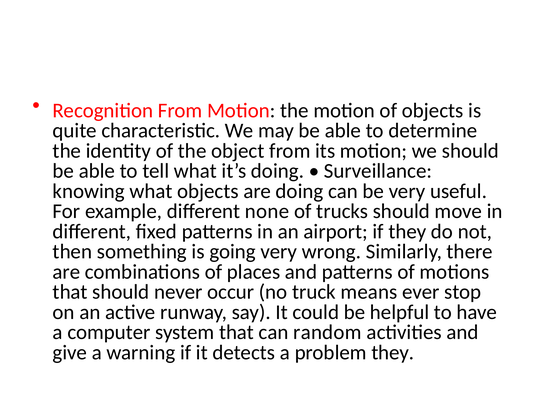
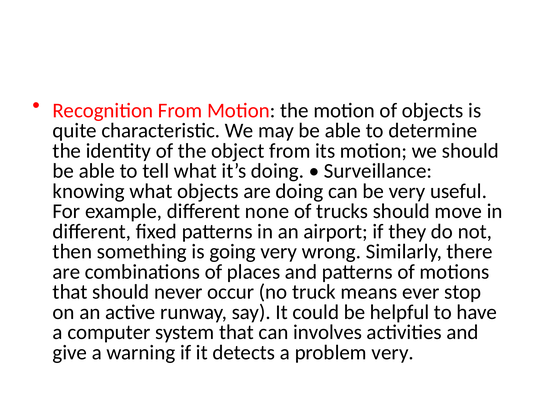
random: random -> involves (328, 332)
problem they: they -> very (393, 353)
